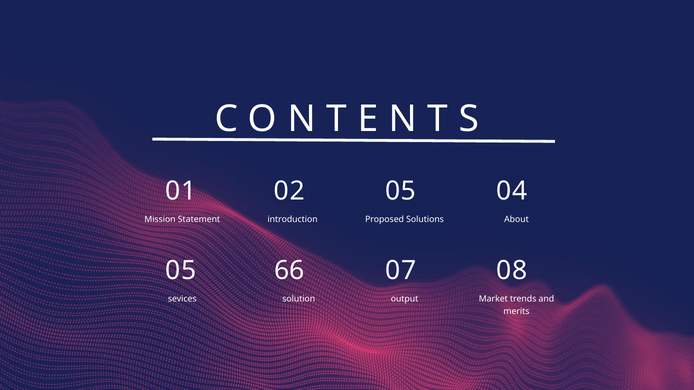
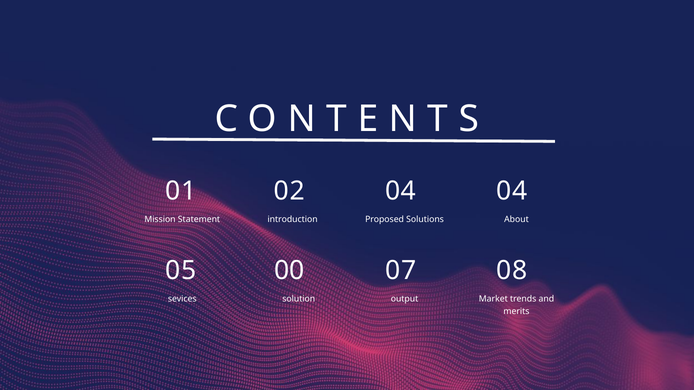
02 05: 05 -> 04 (401, 191)
66: 66 -> 00 (289, 271)
